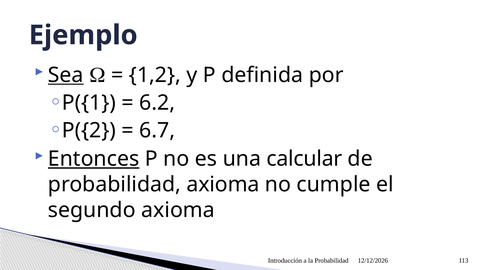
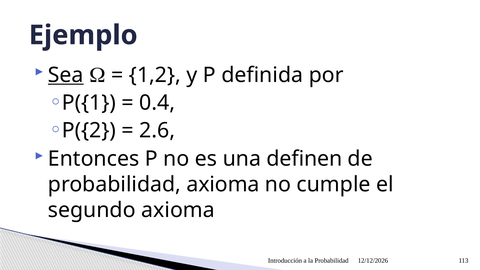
6.2: 6.2 -> 0.4 (157, 103)
6.7: 6.7 -> 2.6 (157, 131)
Entonces underline: present -> none (94, 159)
calcular: calcular -> definen (304, 159)
